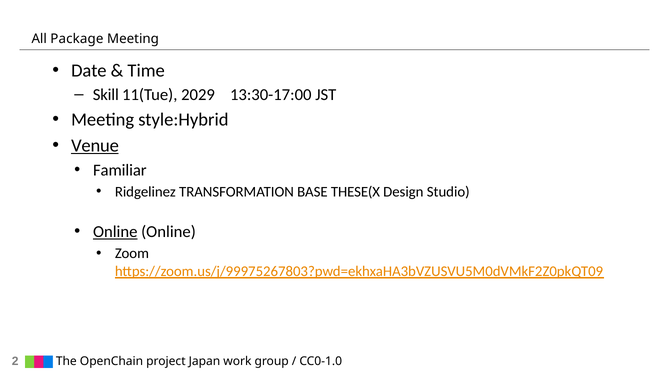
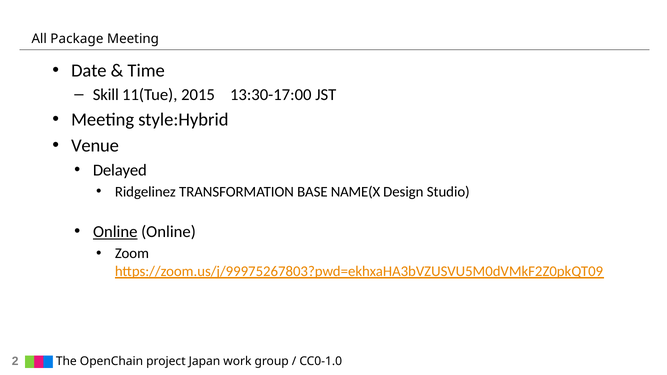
2029: 2029 -> 2015 (198, 95)
Venue underline: present -> none (95, 146)
Familiar: Familiar -> Delayed (120, 170)
THESE(X: THESE(X -> NAME(X (356, 192)
